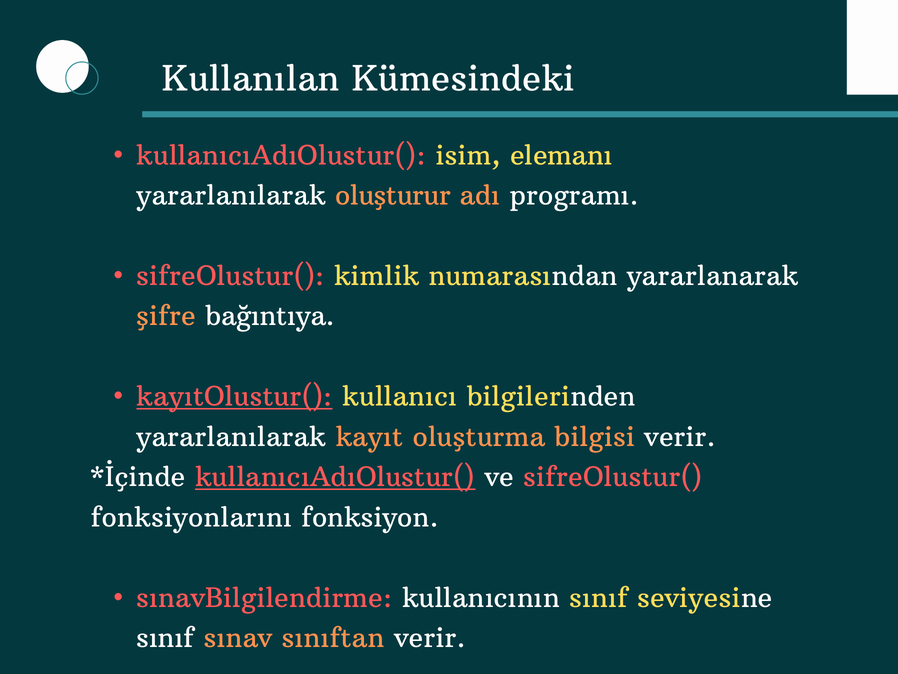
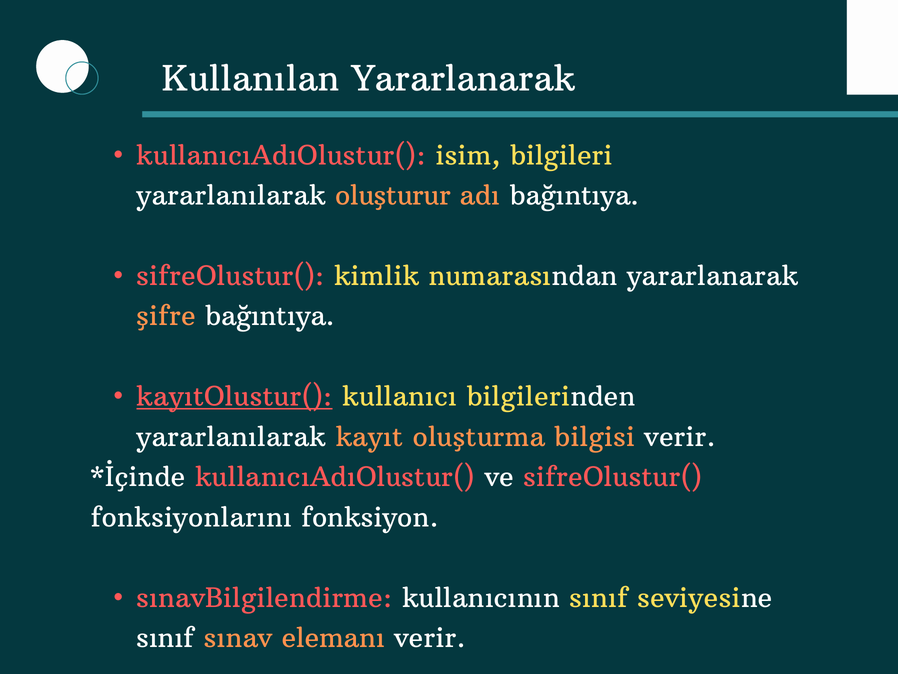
Kullanılan Kümesindeki: Kümesindeki -> Yararlanarak (463, 79)
elemanı: elemanı -> bilgileri (561, 156)
adı programı: programı -> bağıntıya (575, 196)
kullanıcıAdıOlustur( underline: present -> none (335, 477)
sınıftan: sınıftan -> elemanı (333, 638)
